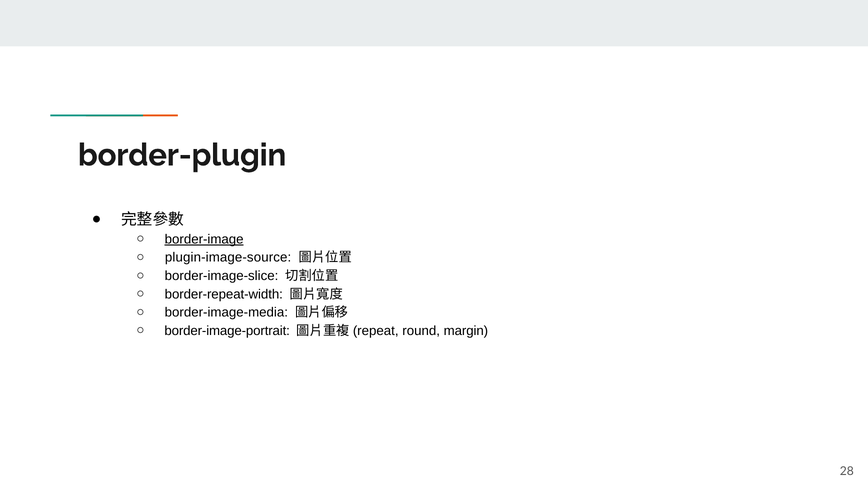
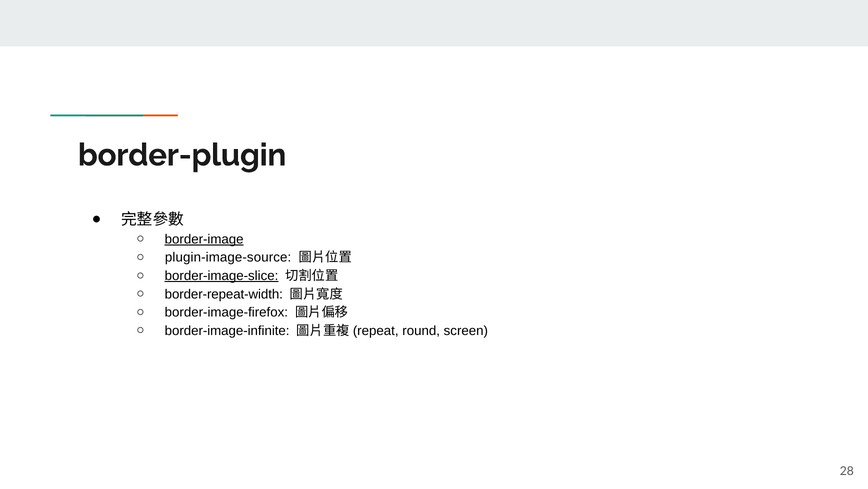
border-image-slice underline: none -> present (222, 275)
border-image-media: border-image-media -> border-image-firefox (226, 312)
border-image-portrait: border-image-portrait -> border-image-infinite (227, 330)
margin: margin -> screen (466, 330)
